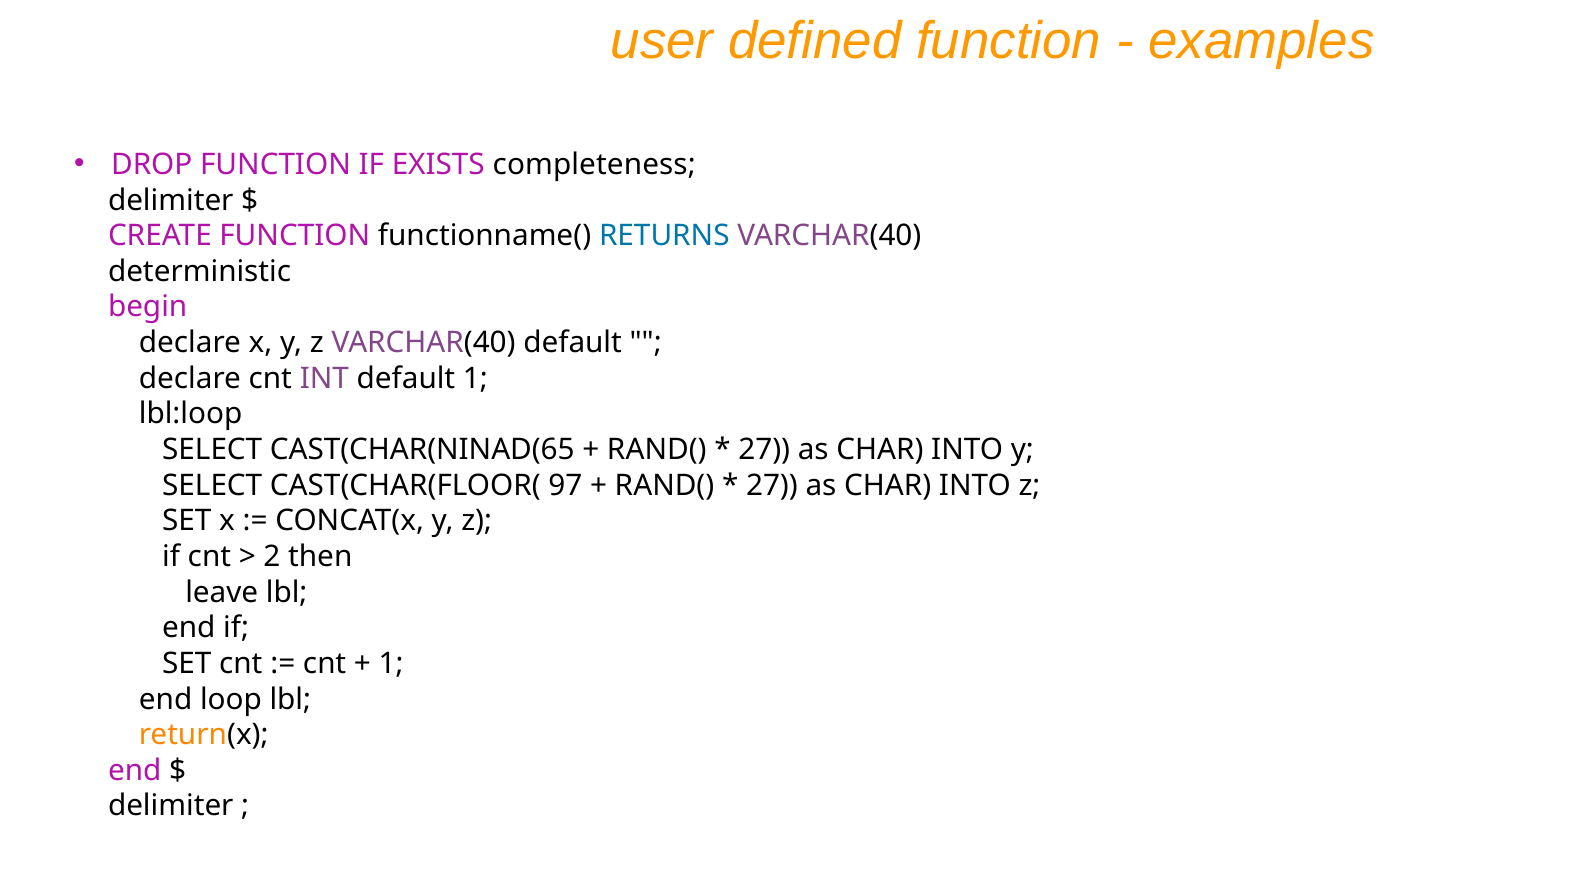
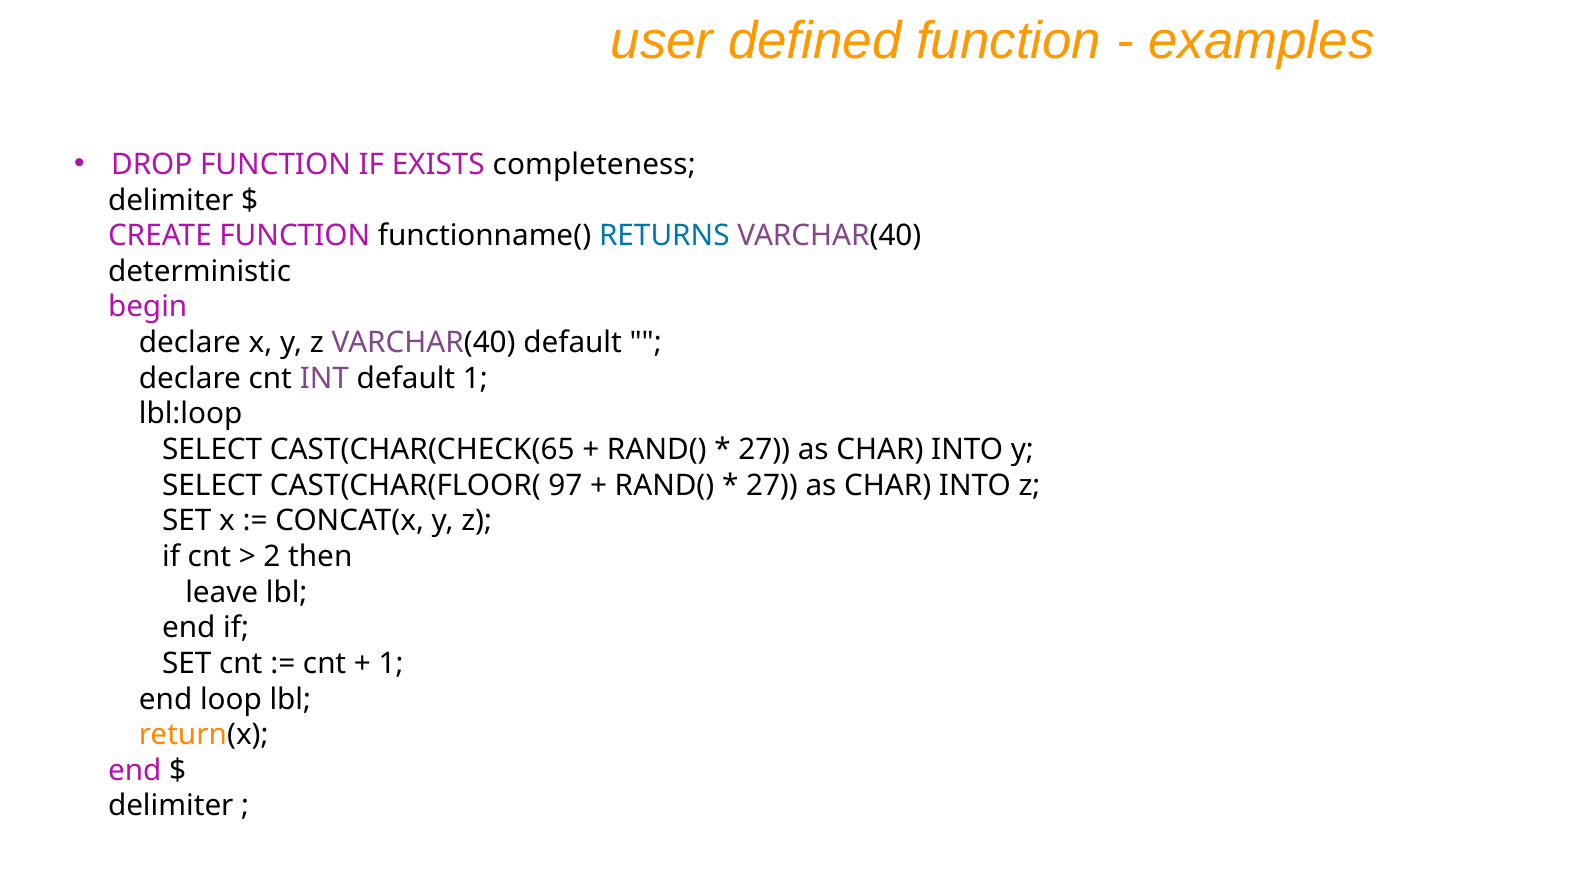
CAST(CHAR(NINAD(65: CAST(CHAR(NINAD(65 -> CAST(CHAR(CHECK(65 (422, 450)
